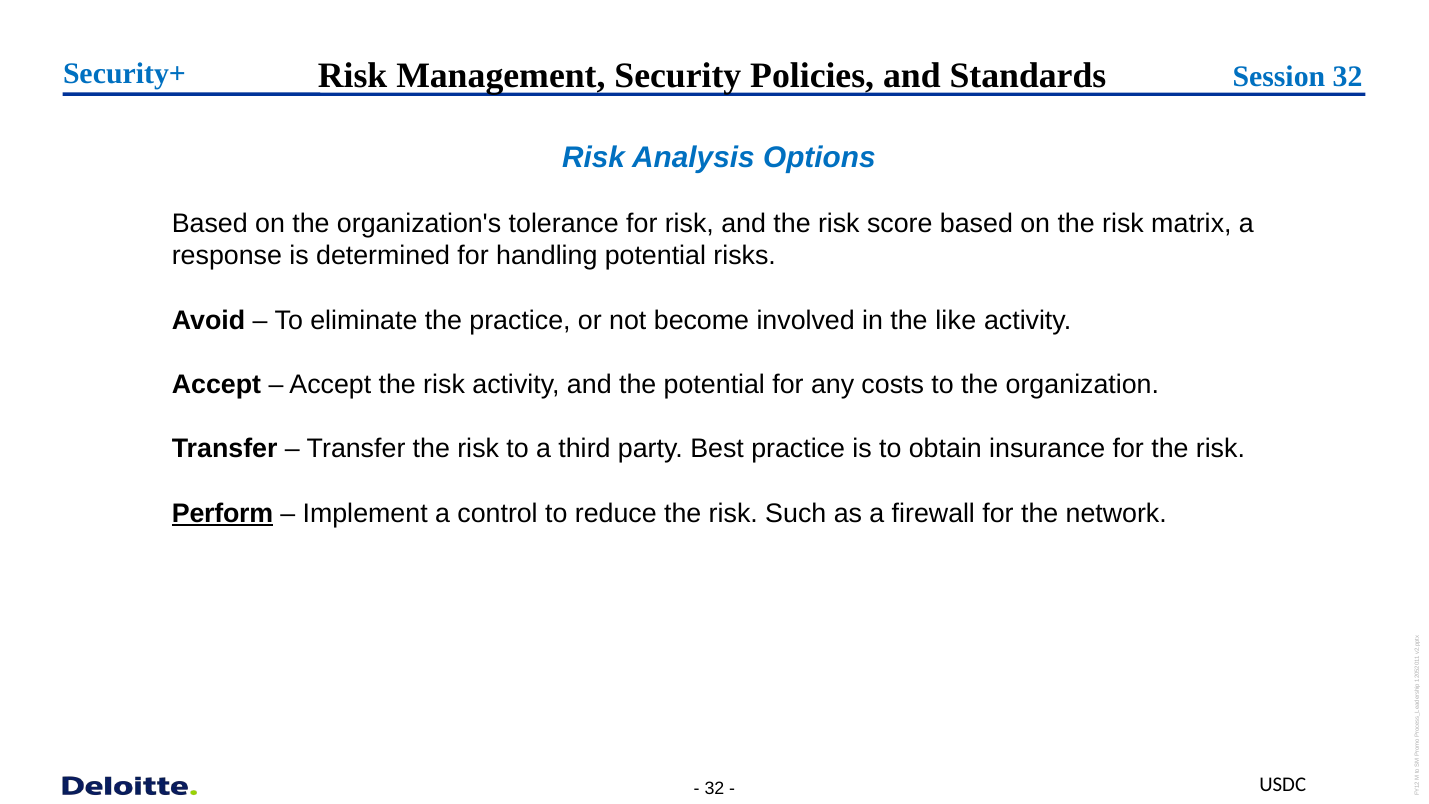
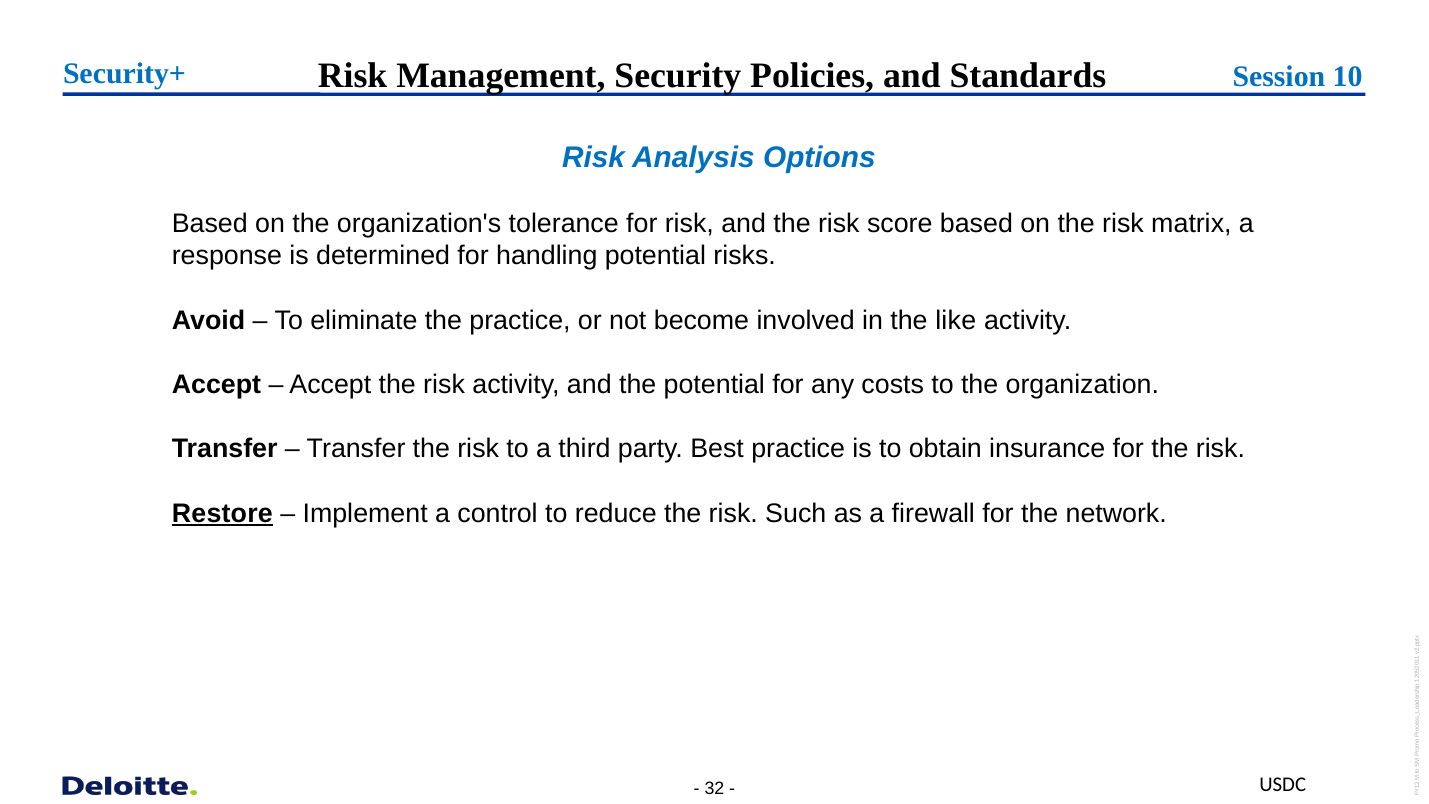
Session 32: 32 -> 10 (1348, 77)
Perform: Perform -> Restore (222, 513)
